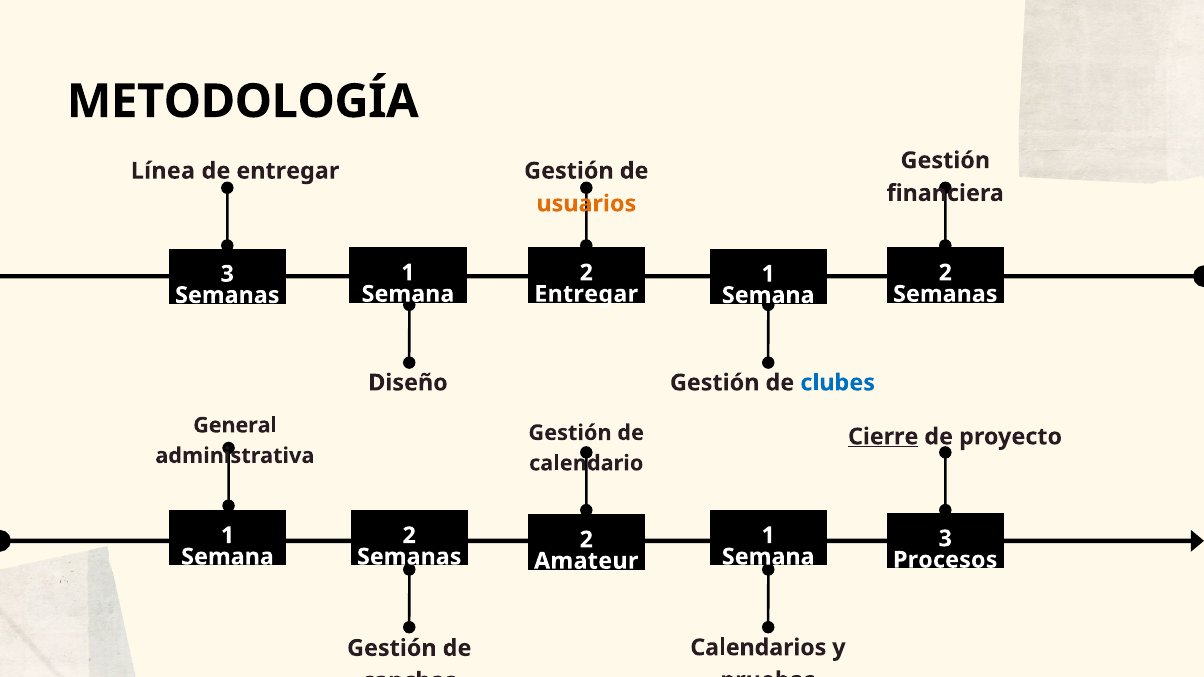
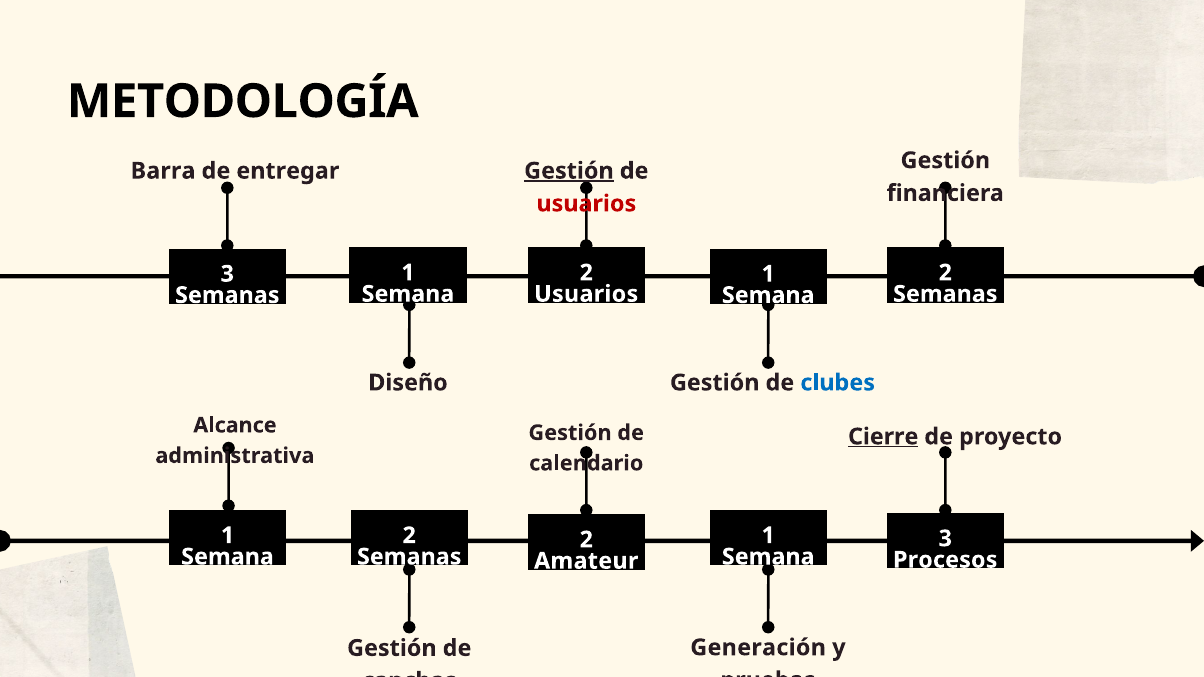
Gestión underline: none -> present (569, 171)
Línea: Línea -> Barra (163, 171)
usuarios colour: orange -> red (586, 204)
Entregar: Entregar -> Usuarios (586, 294)
General: General -> Alcance (235, 425)
Calendarios: Calendarios -> Generación (758, 648)
